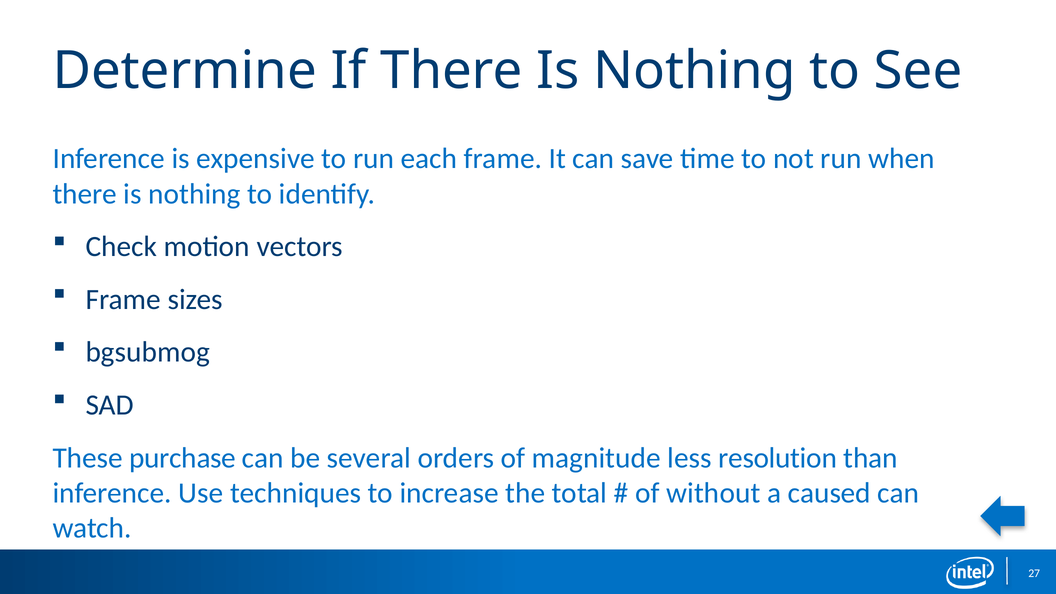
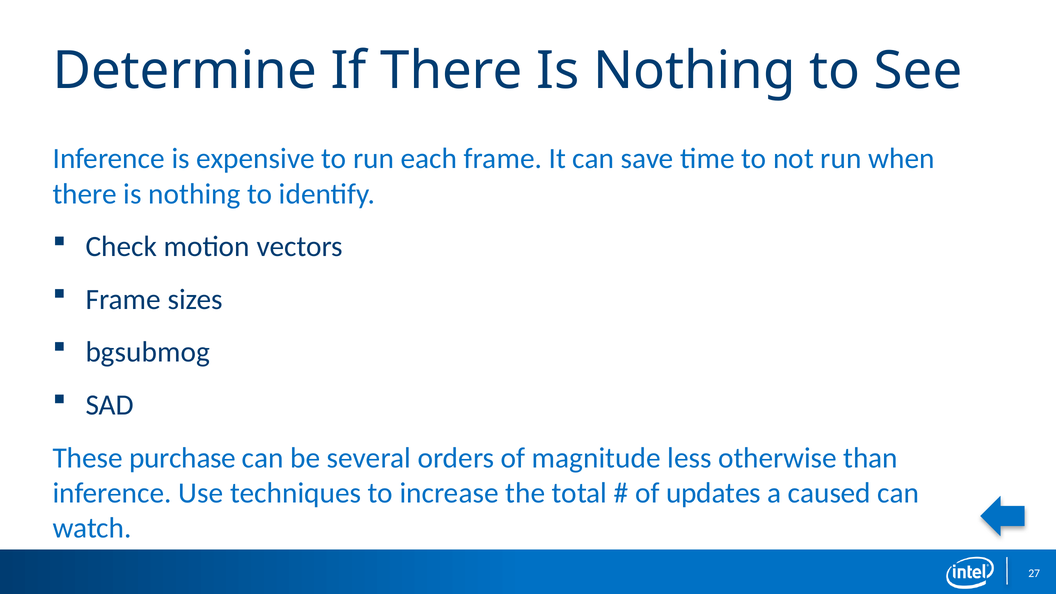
resolution: resolution -> otherwise (778, 458)
without: without -> updates (713, 493)
